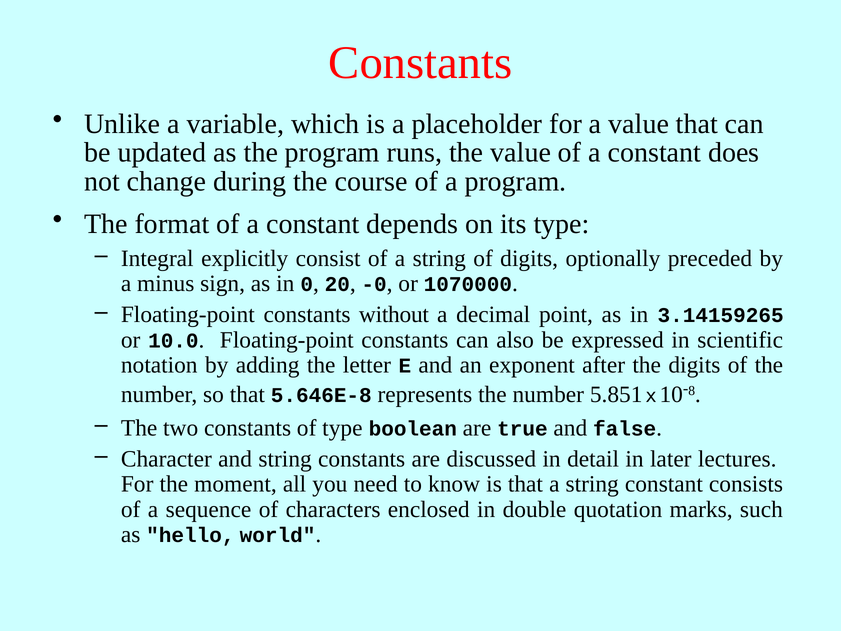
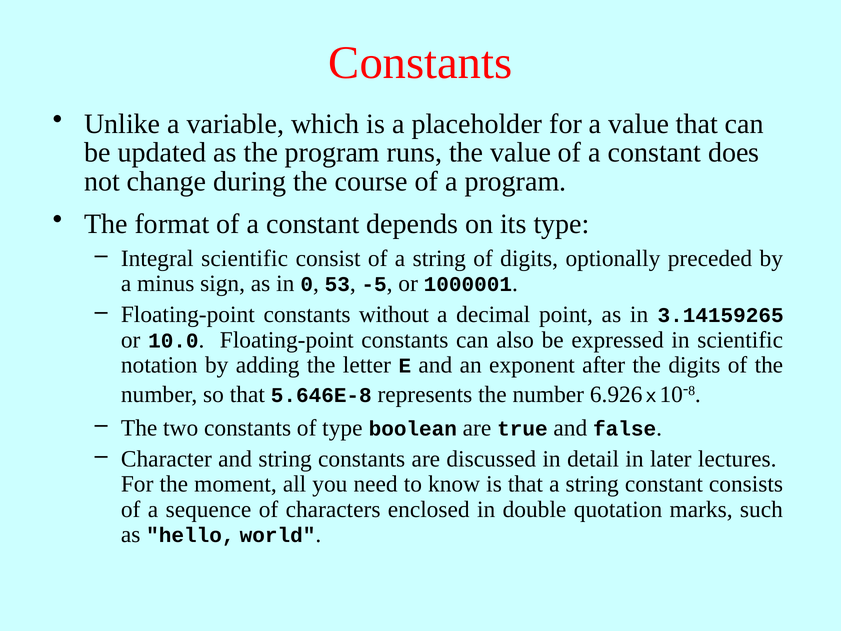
Integral explicitly: explicitly -> scientific (245, 258)
20: 20 -> 53 (337, 284)
-0: -0 -> -5 (374, 284)
1070000: 1070000 -> 1000001 (468, 284)
5.851: 5.851 -> 6.926 (616, 394)
